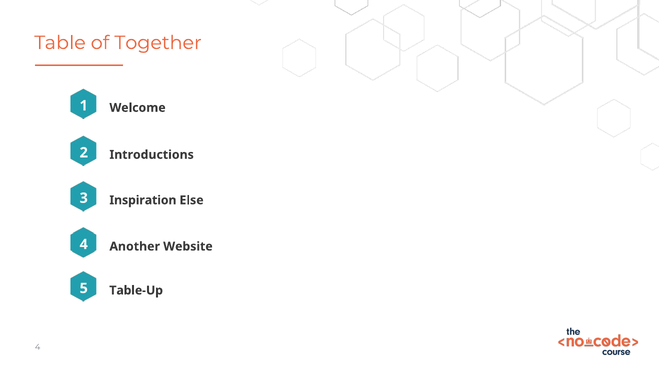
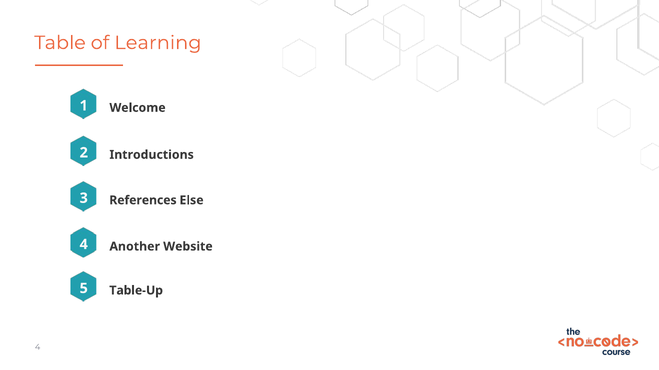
Together: Together -> Learning (158, 43)
Inspiration: Inspiration -> References (143, 201)
